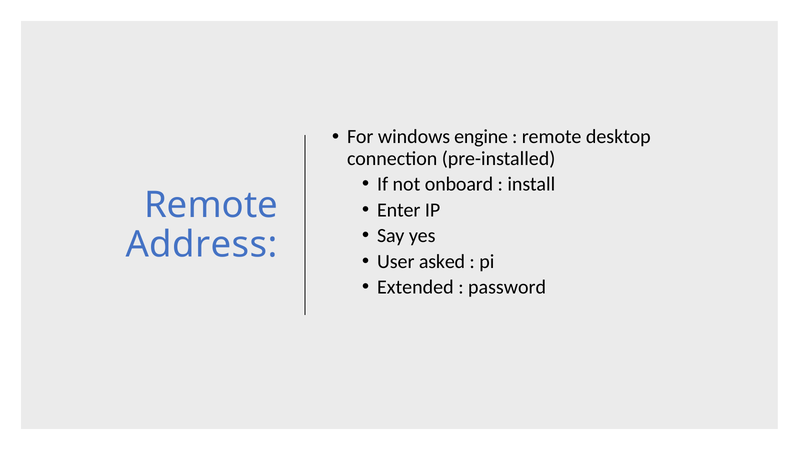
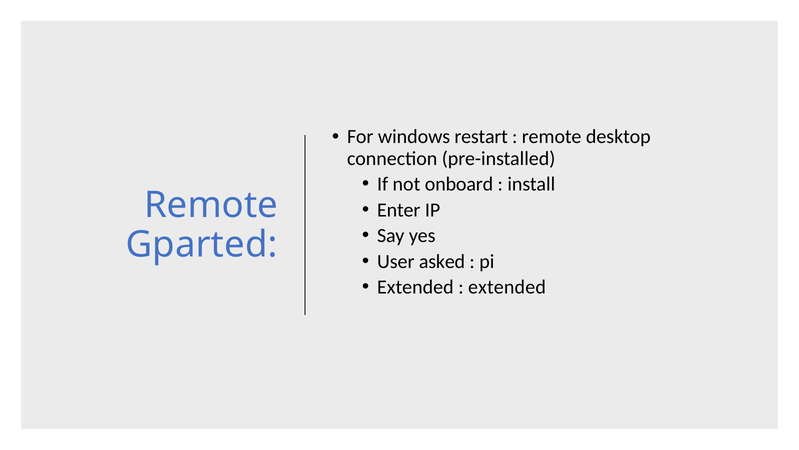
engine: engine -> restart (481, 137)
Address: Address -> Gparted (202, 244)
password: password -> extended (507, 287)
